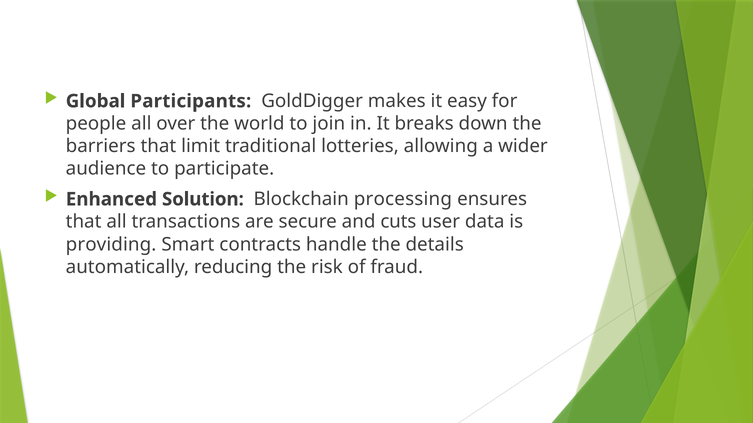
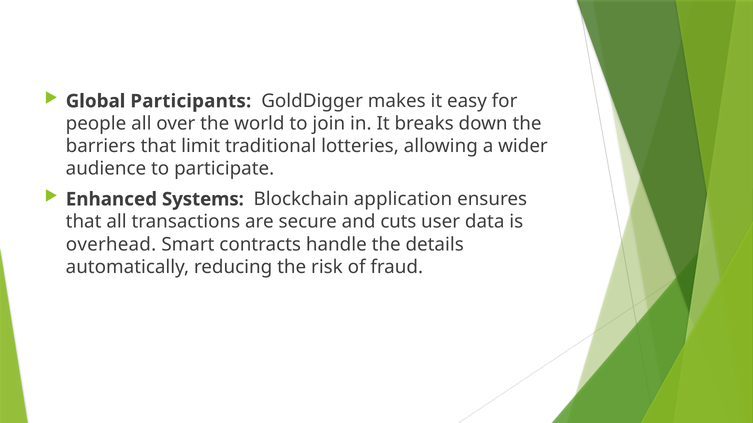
Solution: Solution -> Systems (203, 199)
processing: processing -> application (403, 199)
providing: providing -> overhead (111, 245)
